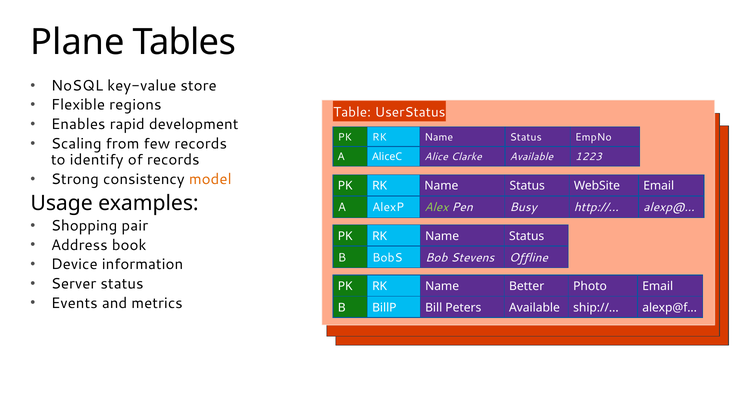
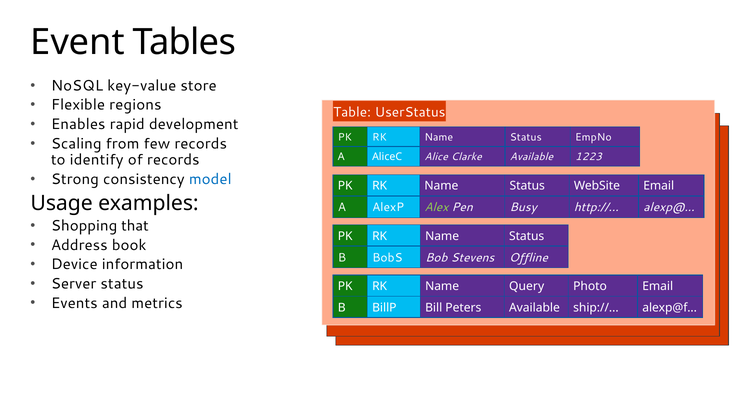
Plane: Plane -> Event (78, 42)
model colour: orange -> blue (210, 179)
pair: pair -> that (135, 226)
Better: Better -> Query (527, 286)
